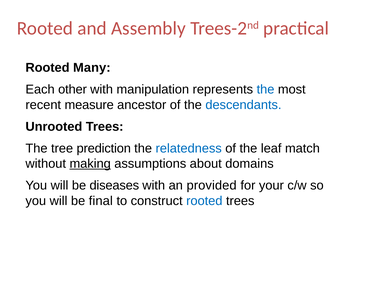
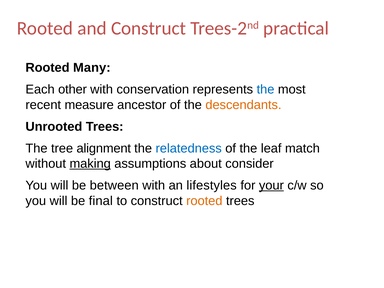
and Assembly: Assembly -> Construct (149, 28)
manipulation: manipulation -> conservation (153, 89)
descendants colour: blue -> orange (243, 105)
prediction: prediction -> alignment (104, 148)
domains: domains -> consider (250, 164)
diseases: diseases -> between (114, 185)
provided: provided -> lifestyles (212, 185)
your underline: none -> present (271, 185)
rooted colour: blue -> orange (204, 201)
